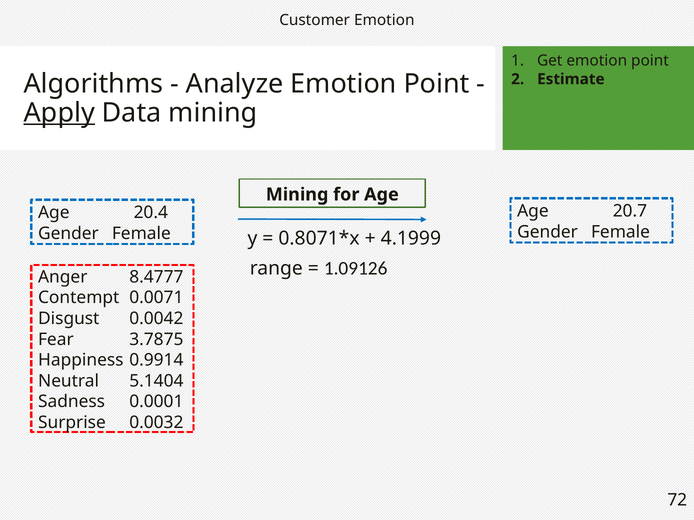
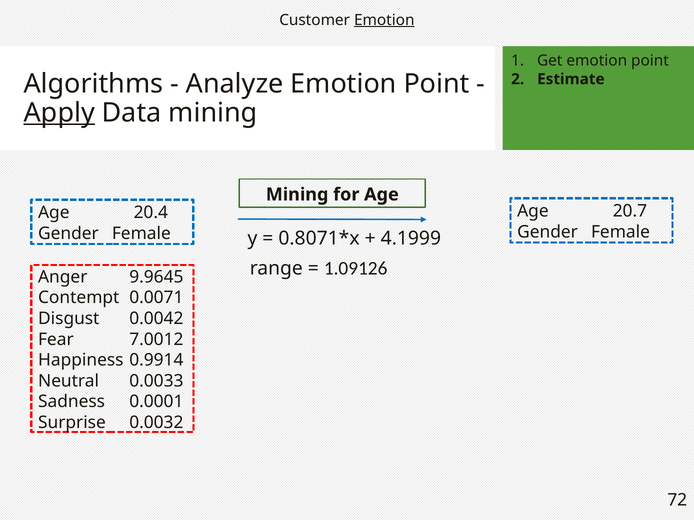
Emotion underline: none -> present (384, 20)
8.4777: 8.4777 -> 9.9645 (156, 277)
3.7875: 3.7875 -> 7.0012 (156, 340)
5.1404: 5.1404 -> 0.0033 (156, 381)
